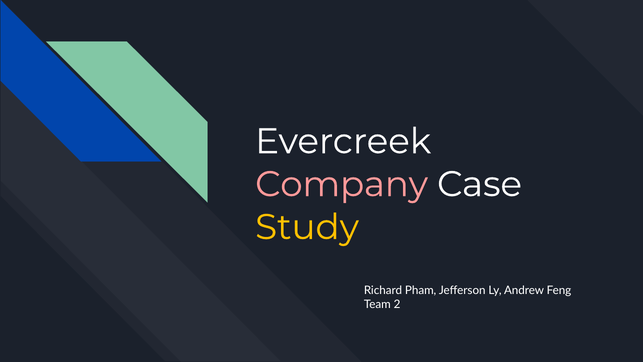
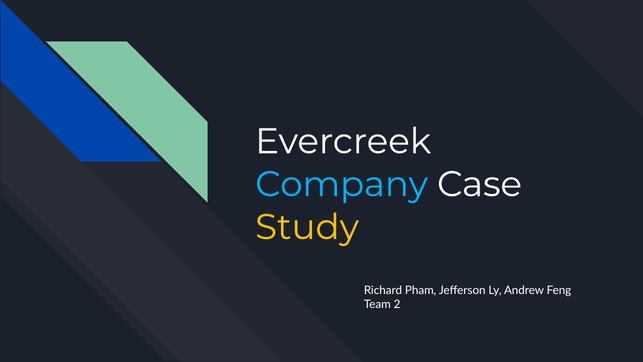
Company colour: pink -> light blue (342, 184)
